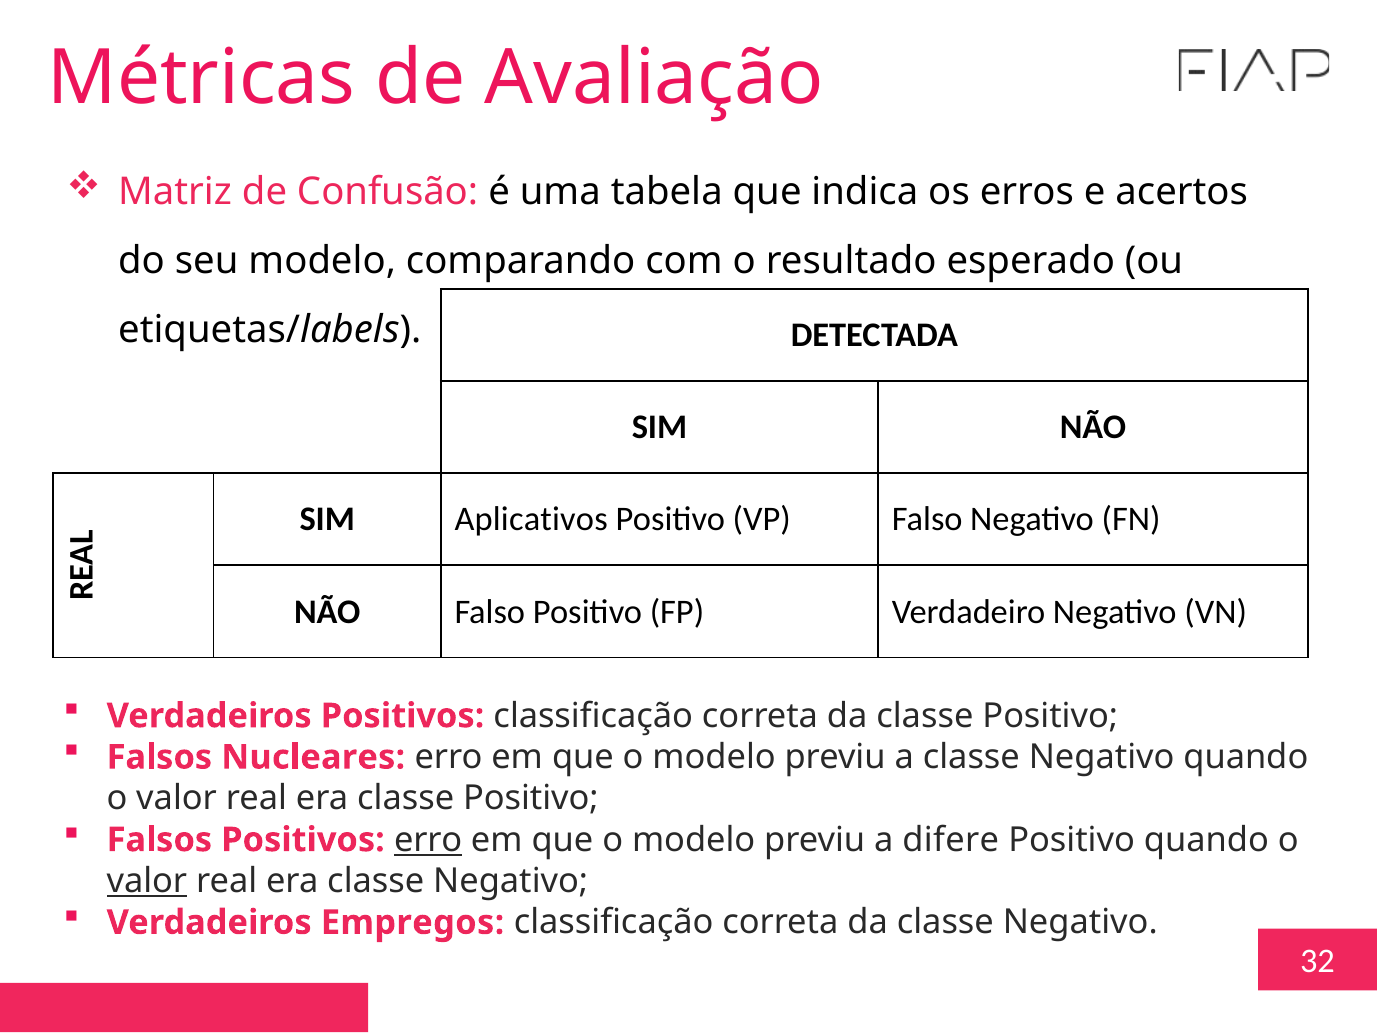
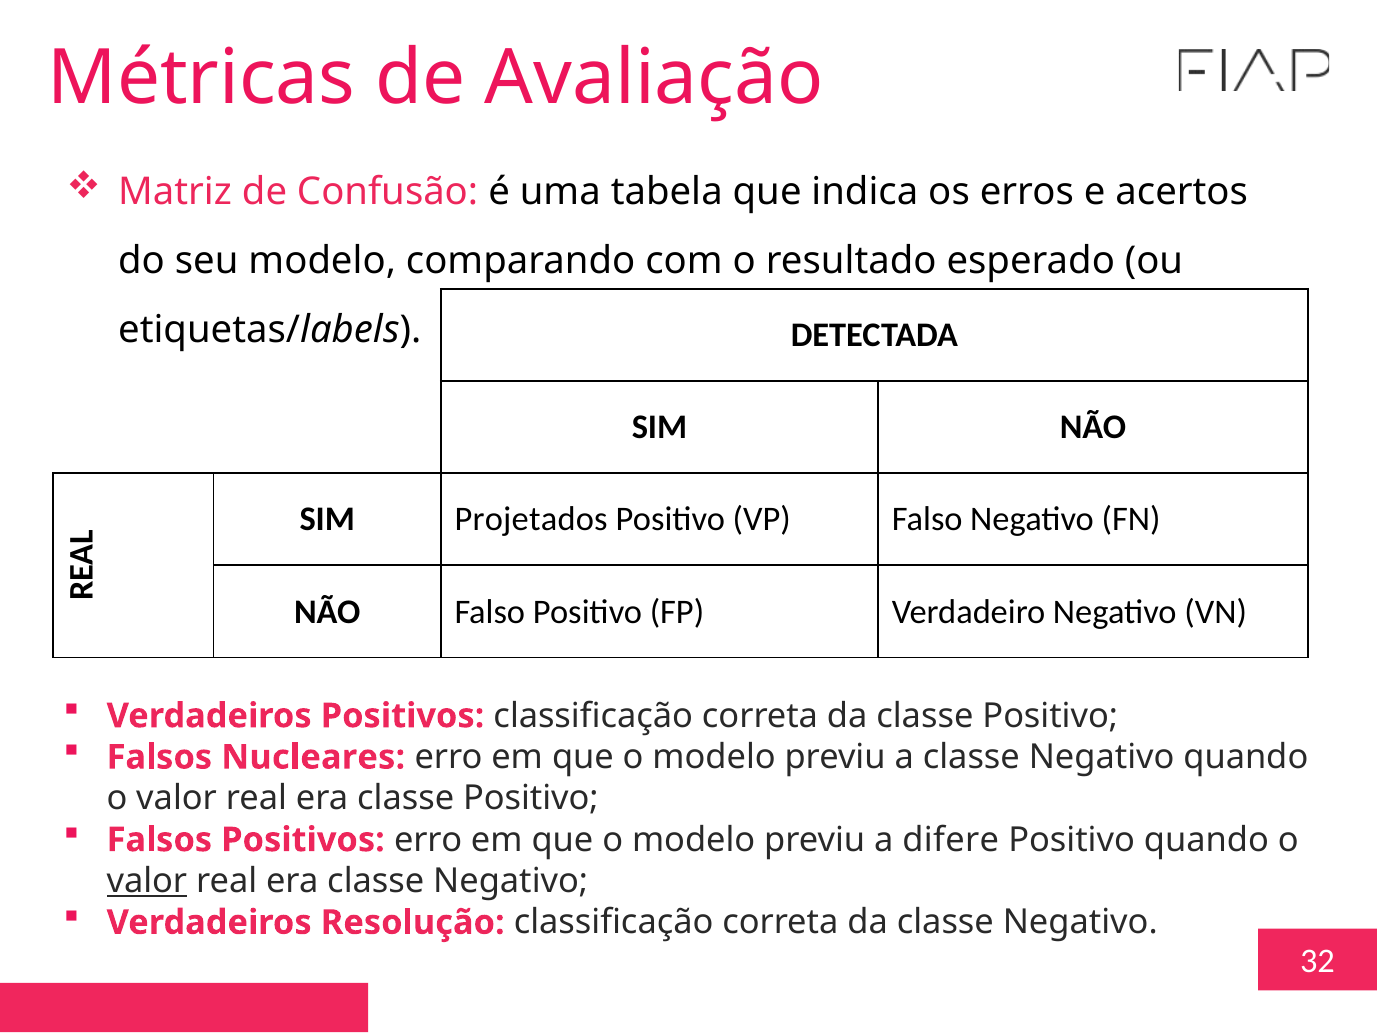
Aplicativos: Aplicativos -> Projetados (531, 519)
erro underline: present -> none (428, 840)
Empregos: Empregos -> Resolução (413, 922)
